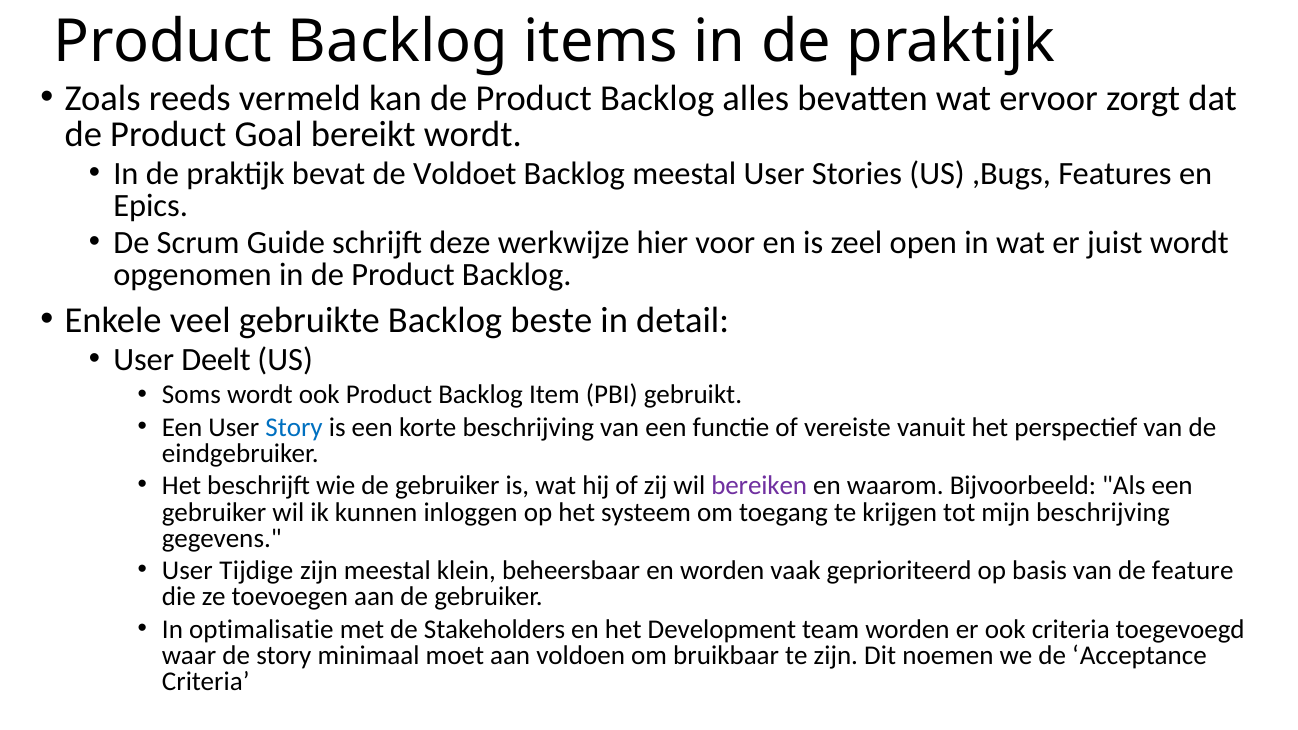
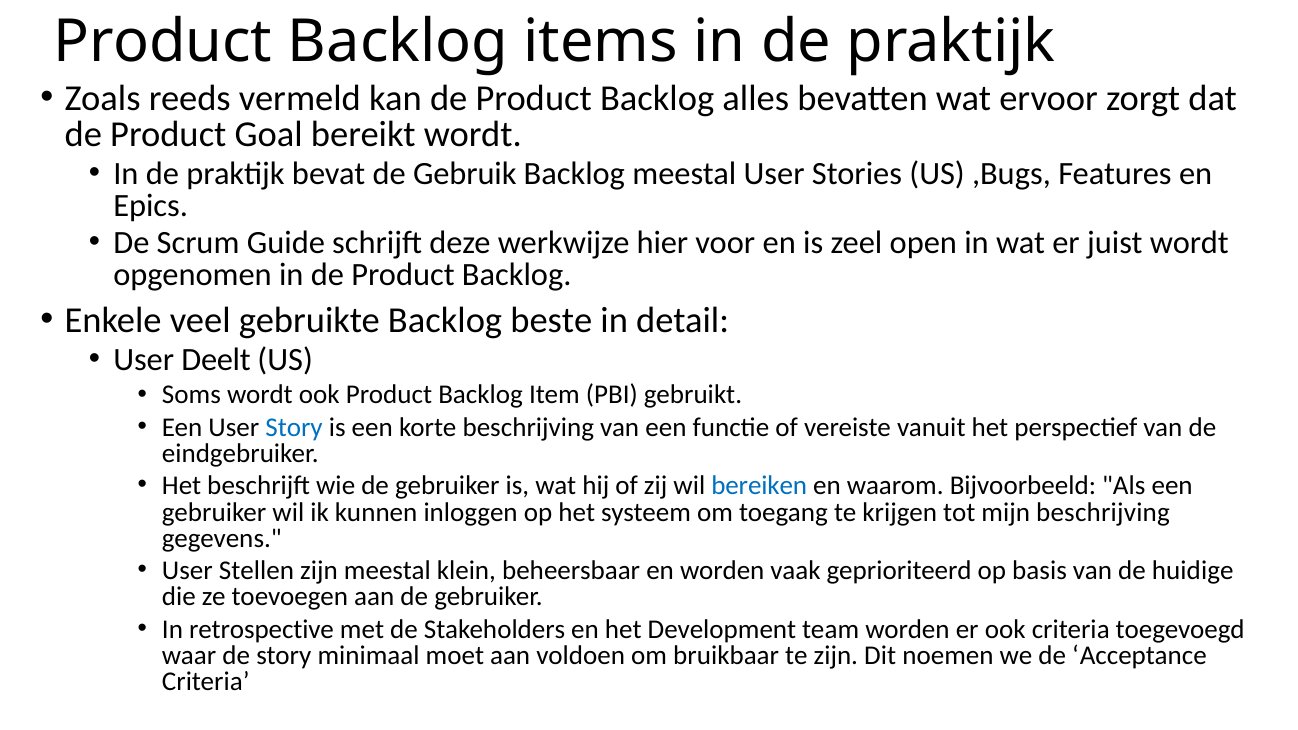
Voldoet: Voldoet -> Gebruik (465, 174)
bereiken colour: purple -> blue (759, 486)
Tijdige: Tijdige -> Stellen (256, 571)
feature: feature -> huidige (1193, 571)
optimalisatie: optimalisatie -> retrospective (261, 630)
